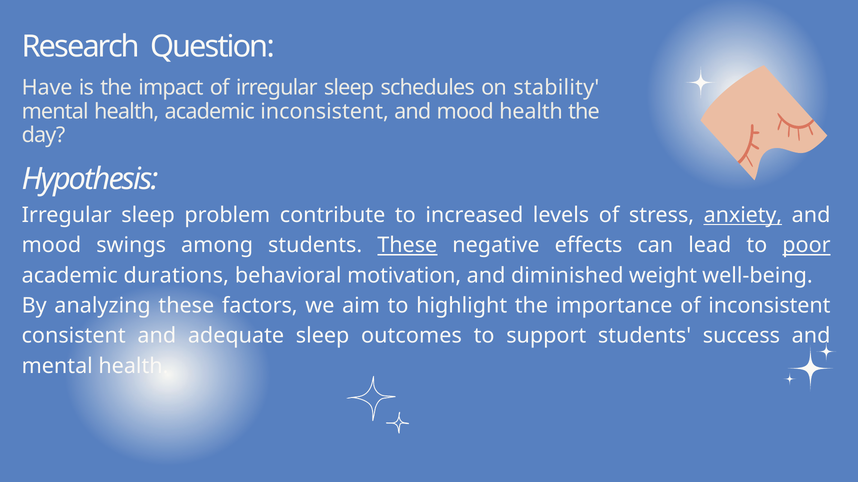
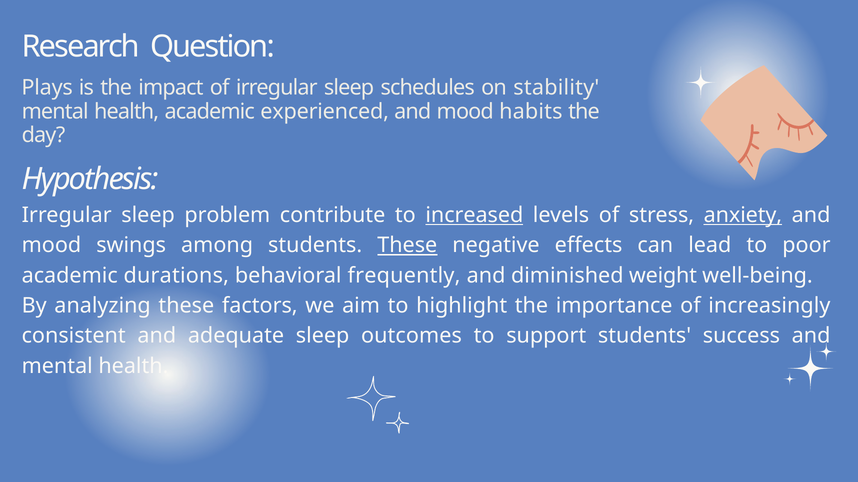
Have: Have -> Plays (47, 88)
academic inconsistent: inconsistent -> experienced (325, 112)
mood health: health -> habits (531, 112)
increased underline: none -> present (474, 215)
poor underline: present -> none (806, 246)
motivation: motivation -> frequently (404, 276)
of inconsistent: inconsistent -> increasingly (769, 306)
